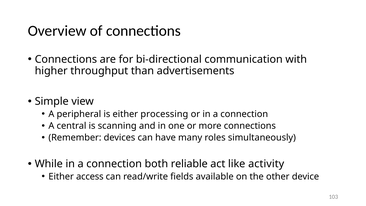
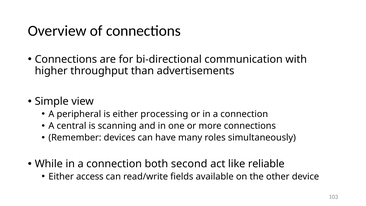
reliable: reliable -> second (189, 164)
activity: activity -> reliable (266, 164)
